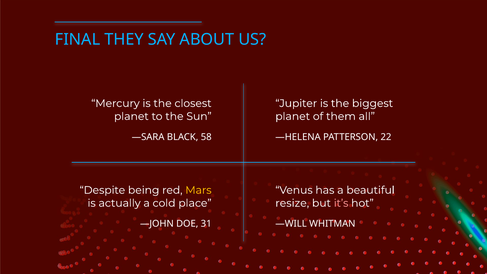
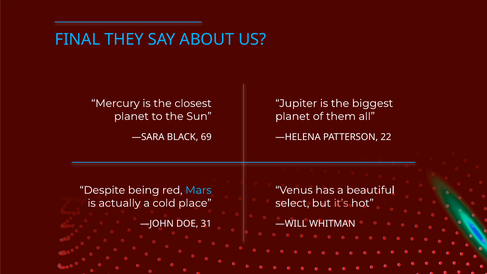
58: 58 -> 69 (206, 137)
Mars colour: yellow -> light blue (198, 190)
resize: resize -> select (292, 203)
